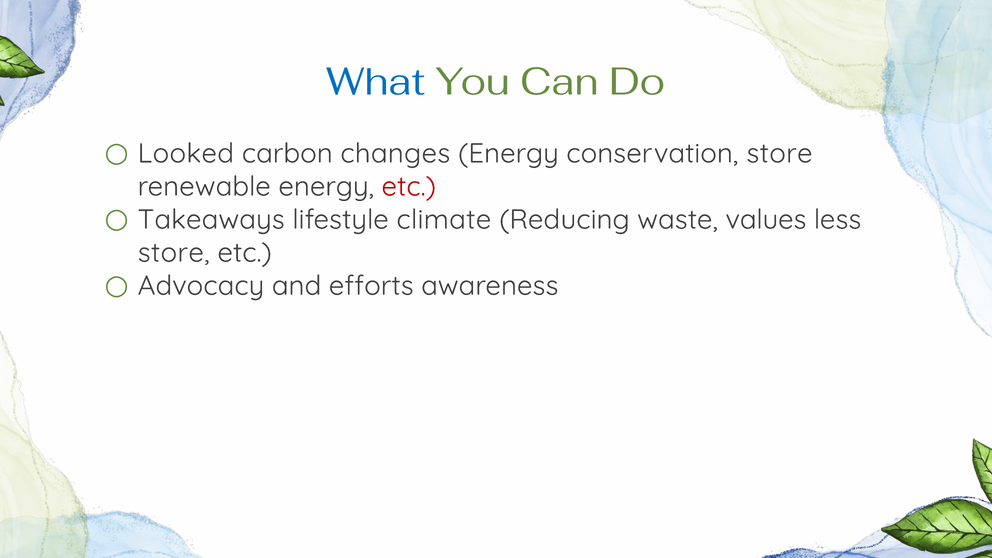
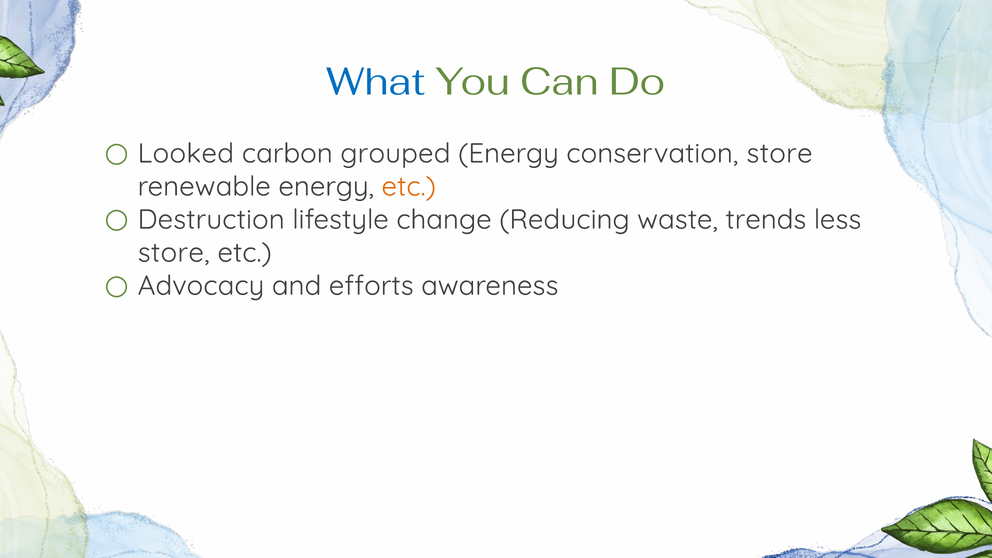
changes: changes -> grouped (395, 153)
etc colour: red -> orange (409, 186)
Takeaways: Takeaways -> Destruction (211, 220)
climate: climate -> change (444, 220)
values: values -> trends (766, 220)
